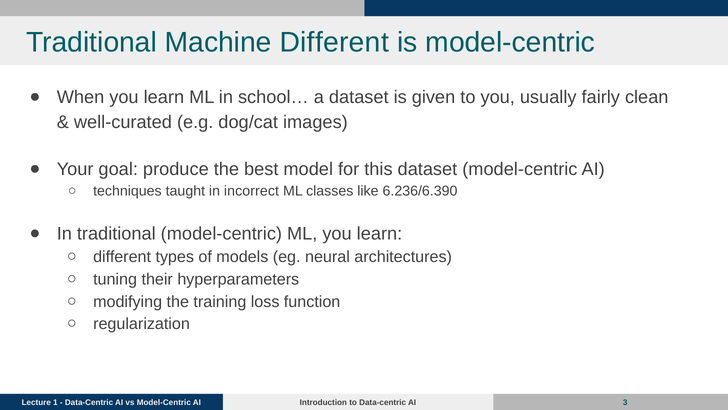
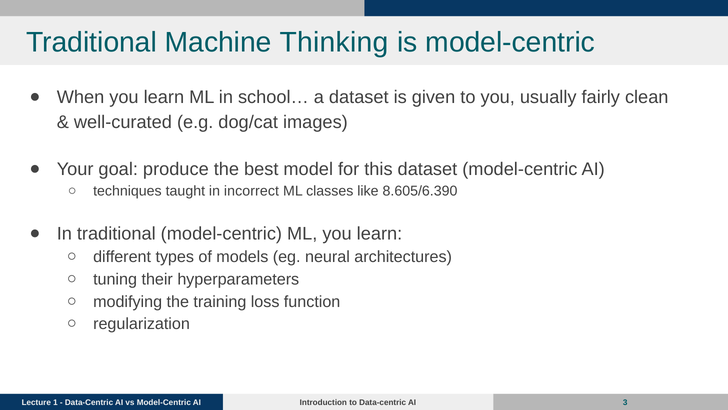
Machine Different: Different -> Thinking (334, 42)
6.236/6.390: 6.236/6.390 -> 8.605/6.390 (420, 191)
